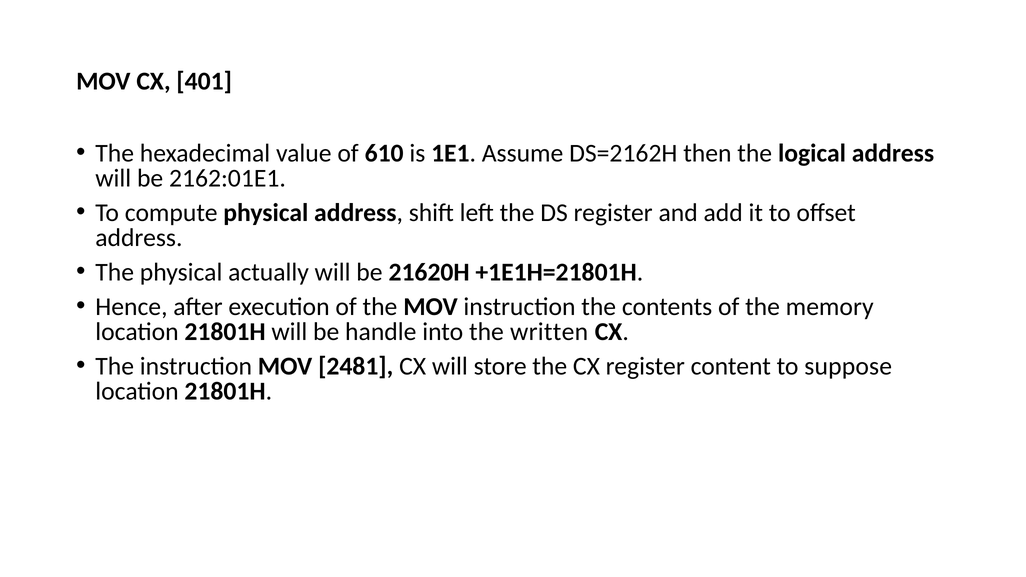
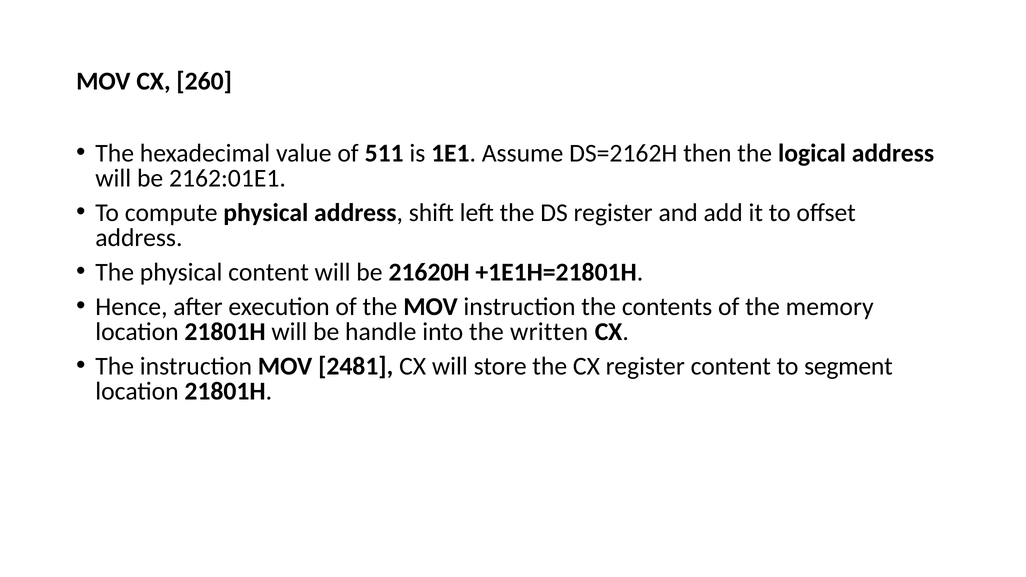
401: 401 -> 260 (204, 82)
610: 610 -> 511 (384, 153)
physical actually: actually -> content (269, 272)
suppose: suppose -> segment (848, 366)
